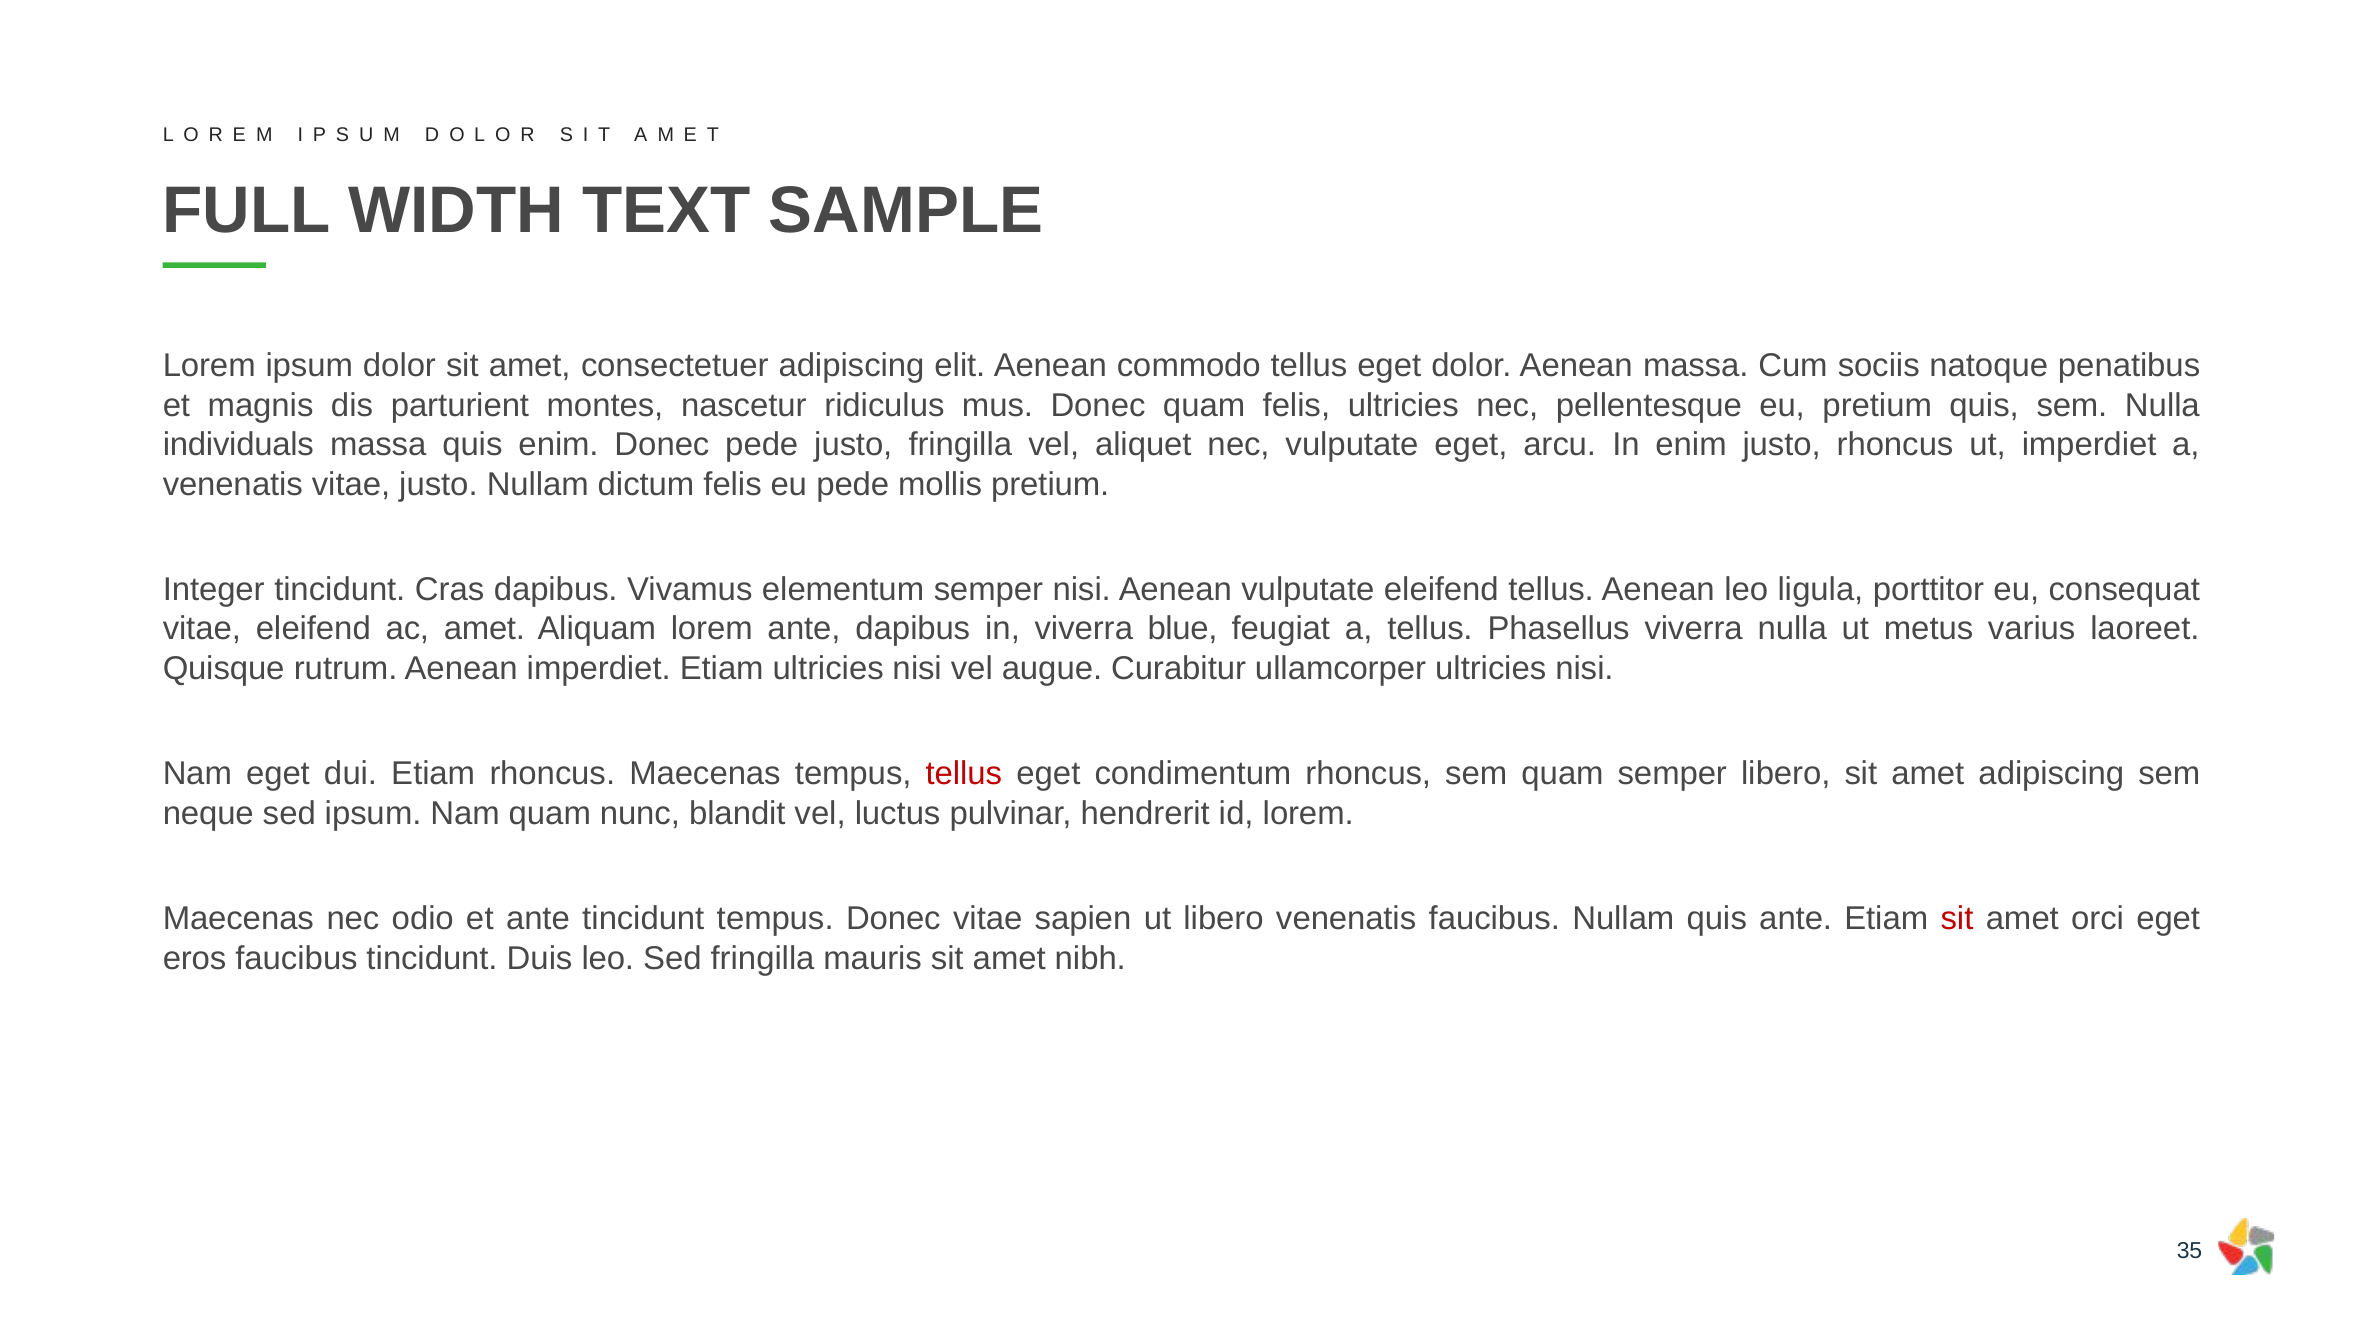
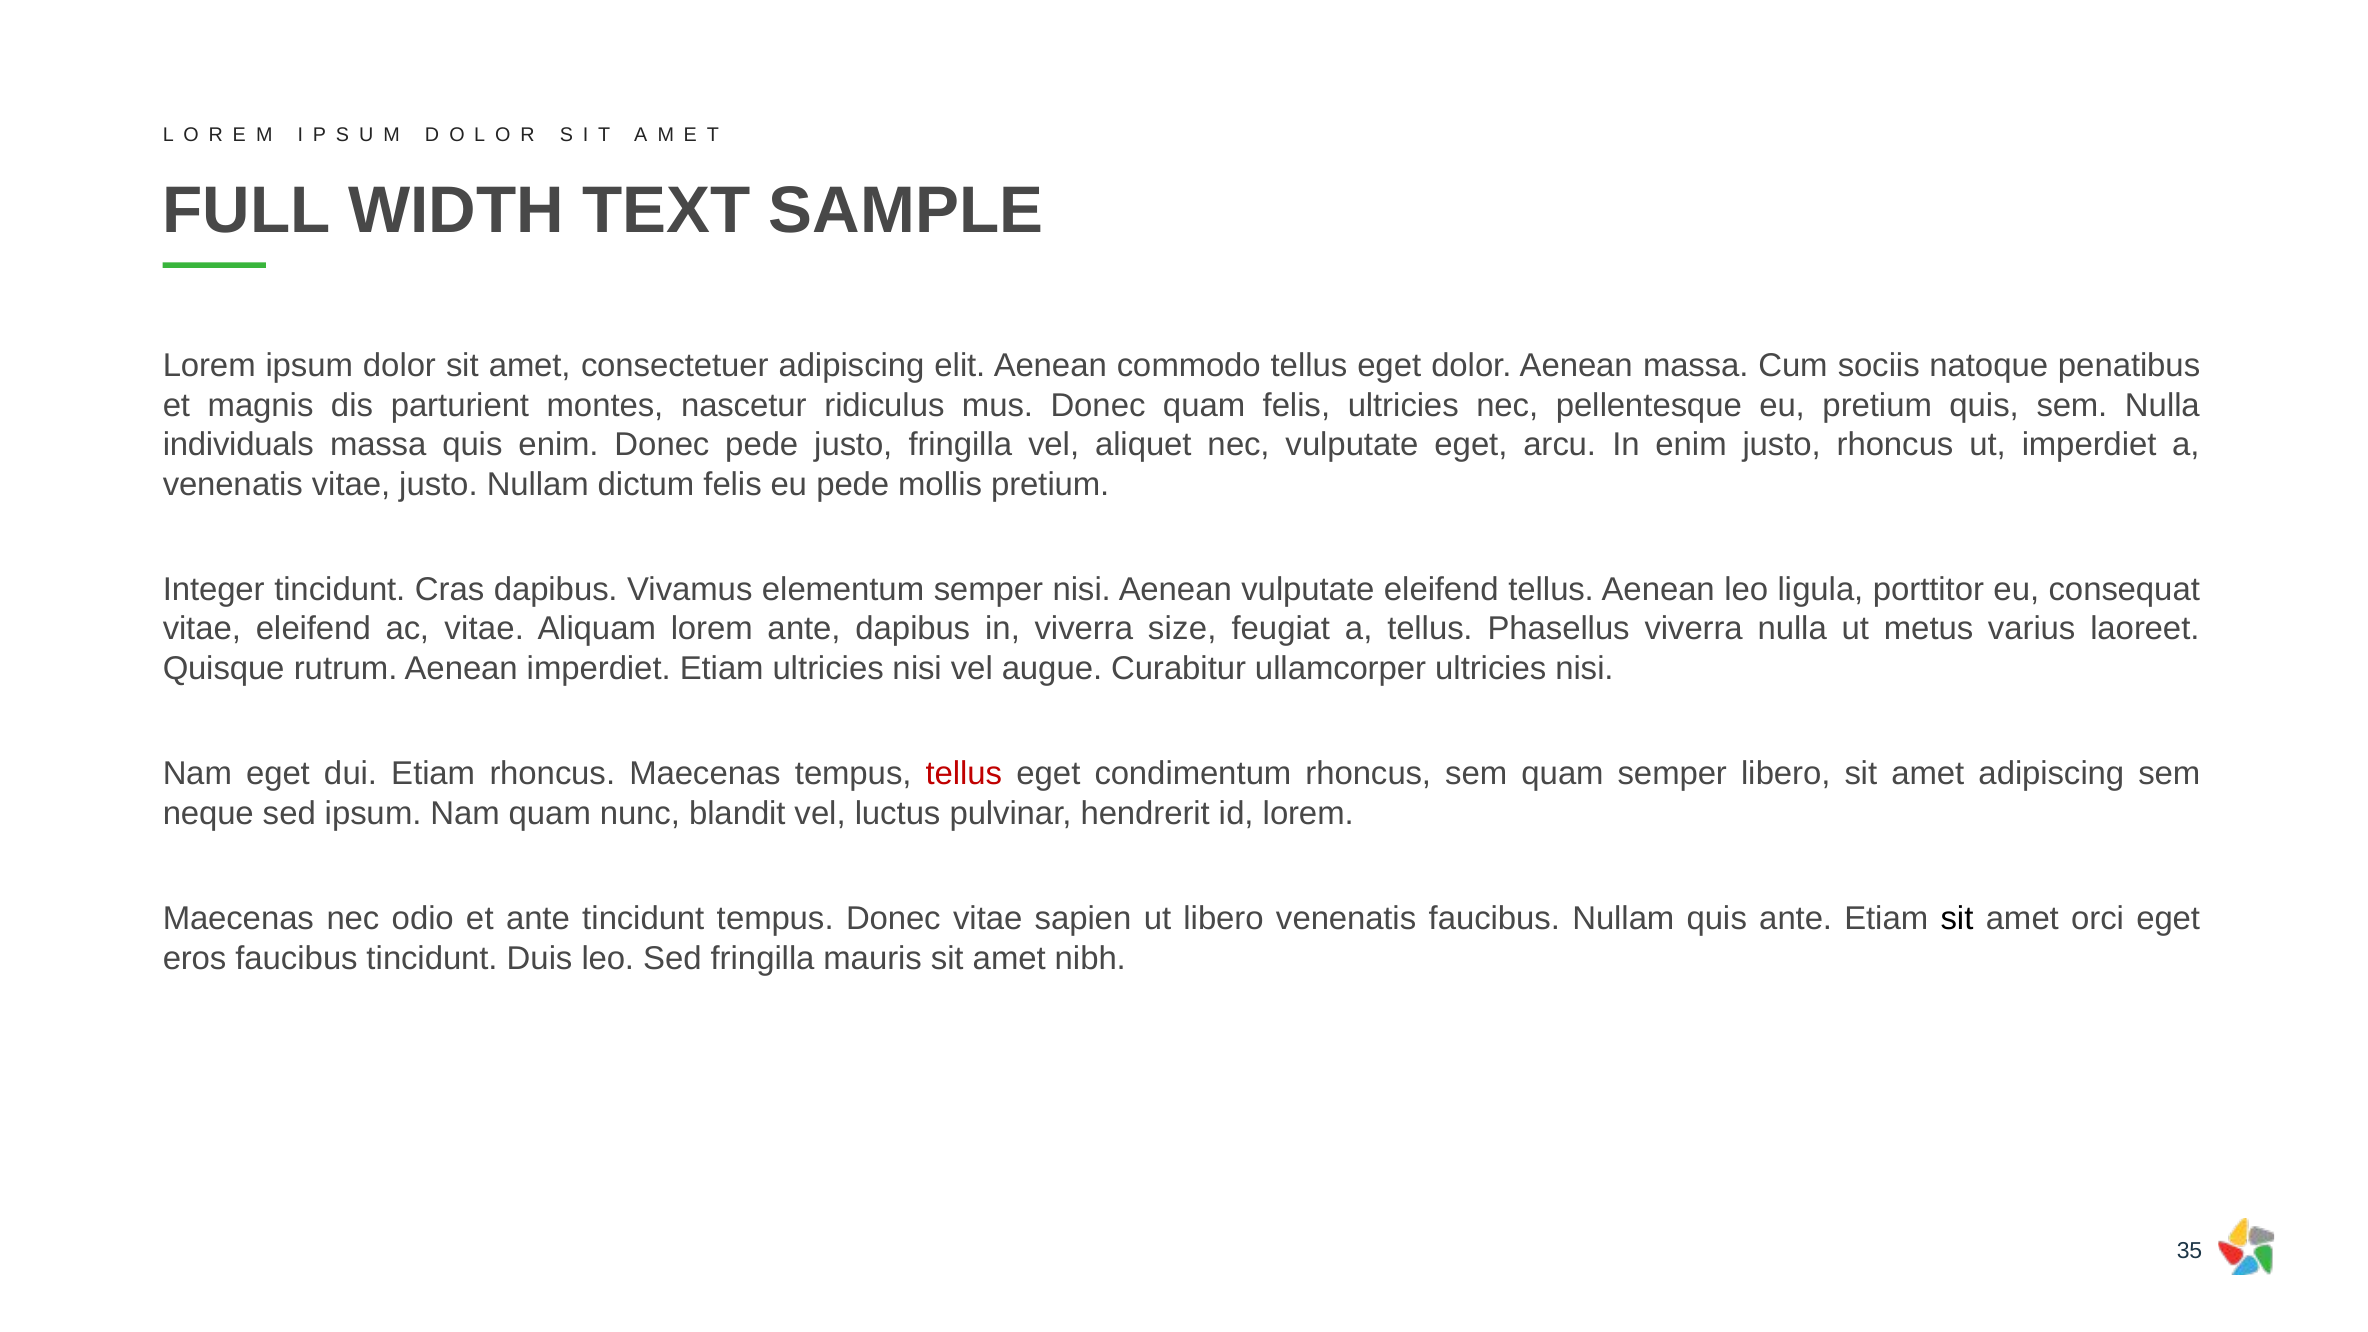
ac amet: amet -> vitae (484, 629)
blue: blue -> size (1182, 629)
sit colour: red -> black (1957, 919)
